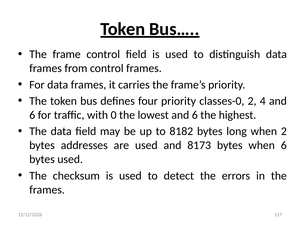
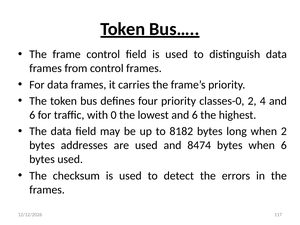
8173: 8173 -> 8474 (199, 145)
